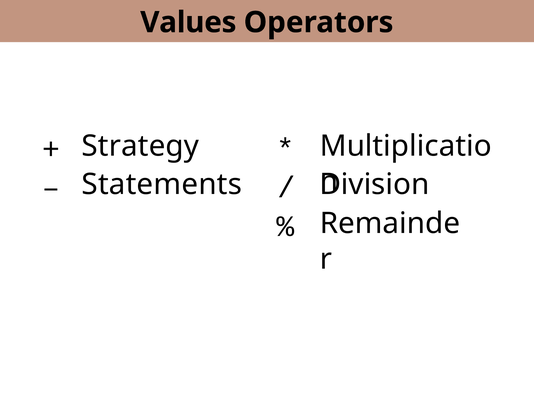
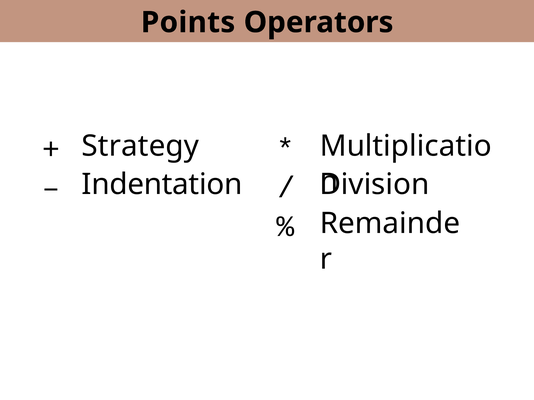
Values: Values -> Points (188, 22)
Statements: Statements -> Indentation (162, 185)
